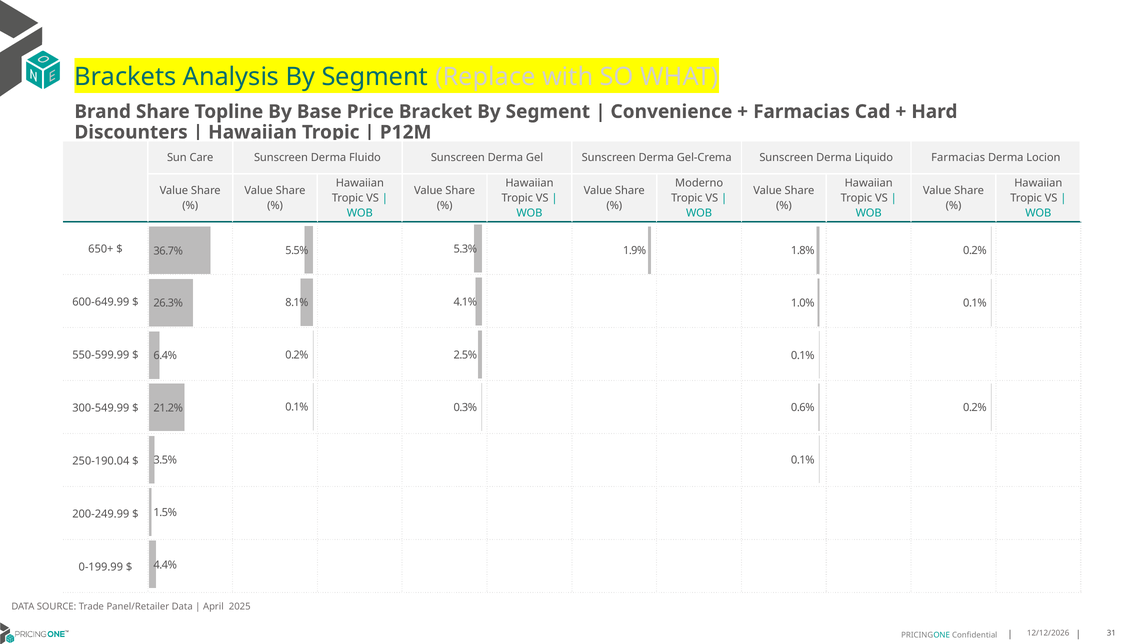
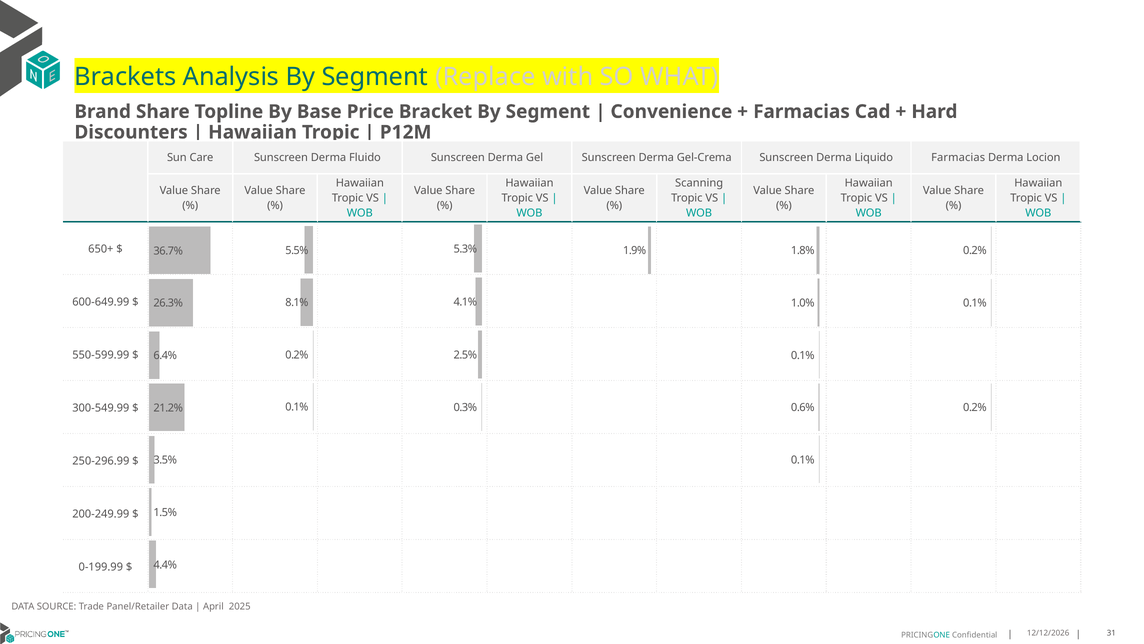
Moderno: Moderno -> Scanning (699, 183)
250-190.04: 250-190.04 -> 250-296.99 (101, 461)
